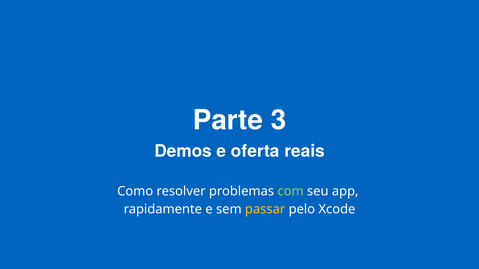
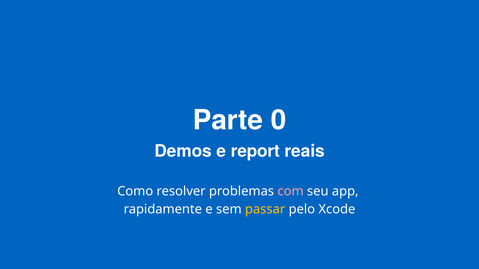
3: 3 -> 0 (279, 121)
oferta: oferta -> report (255, 151)
com colour: light green -> pink (291, 191)
